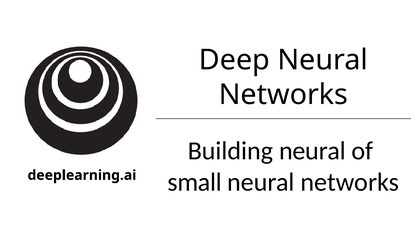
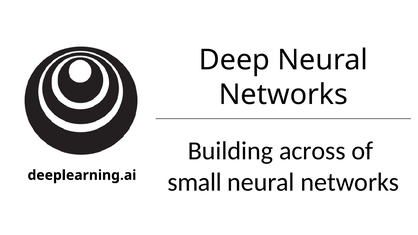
Building neural: neural -> across (312, 151)
